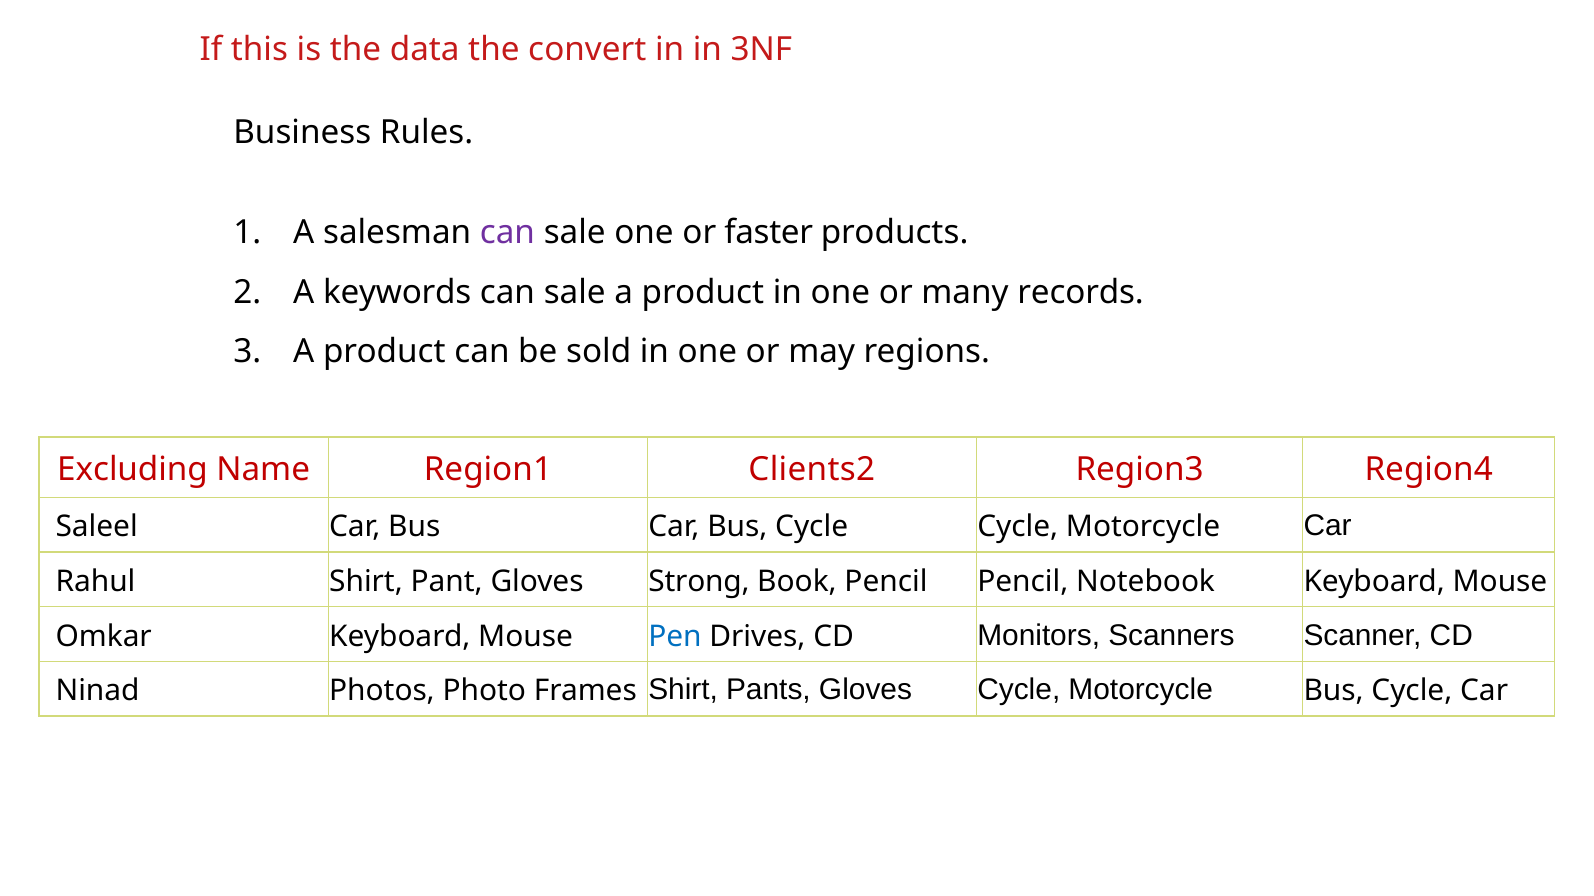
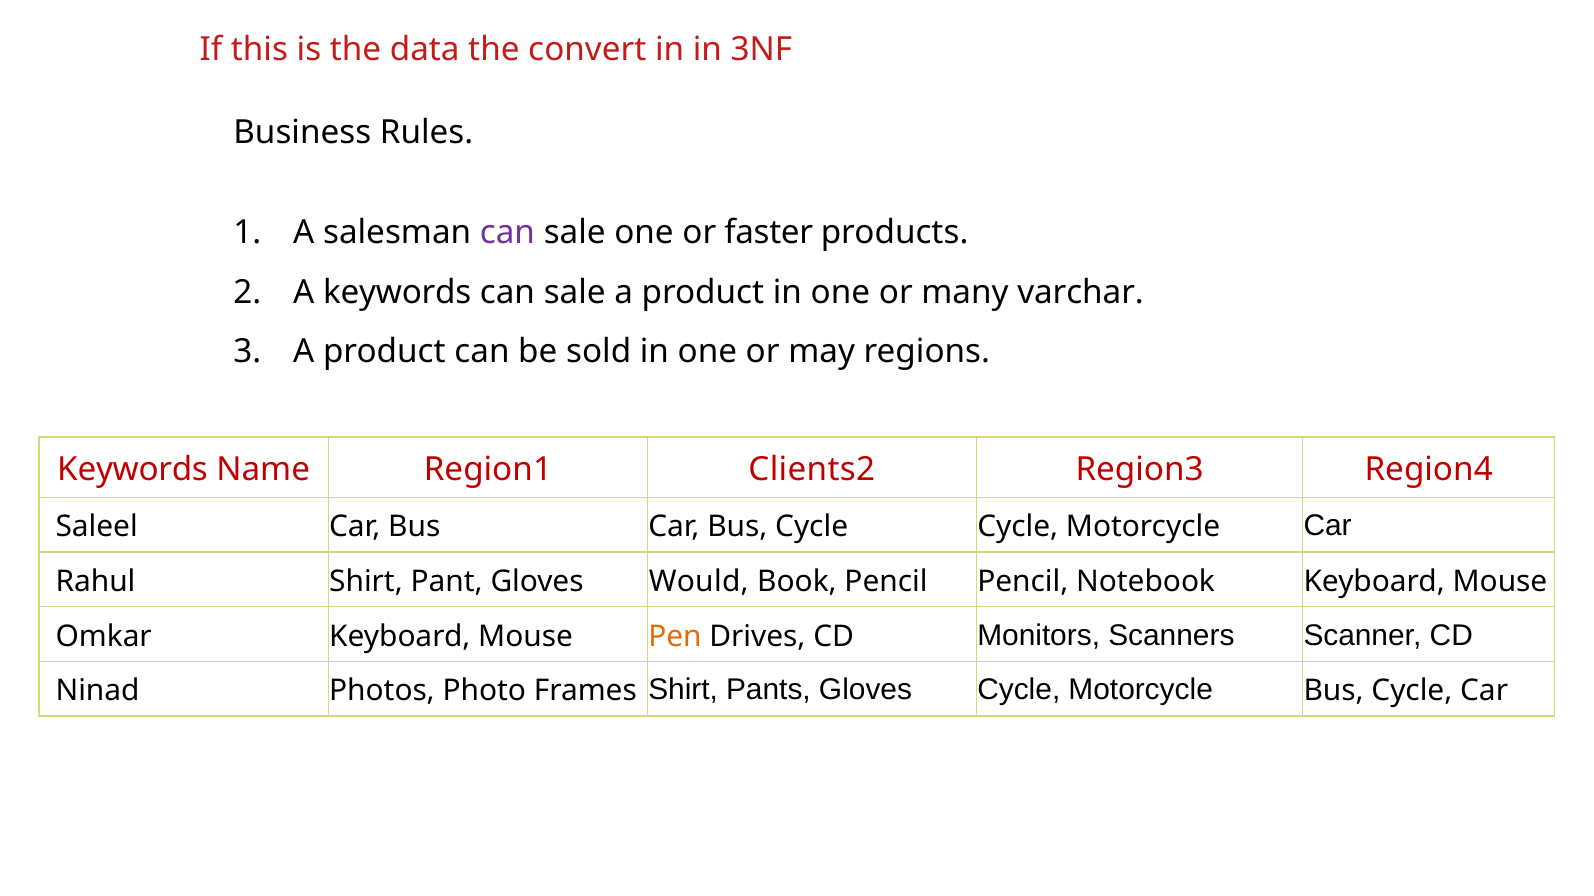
records: records -> varchar (1081, 292)
Excluding: Excluding -> Keywords (133, 470)
Strong: Strong -> Would (699, 582)
Pen colour: blue -> orange (675, 637)
